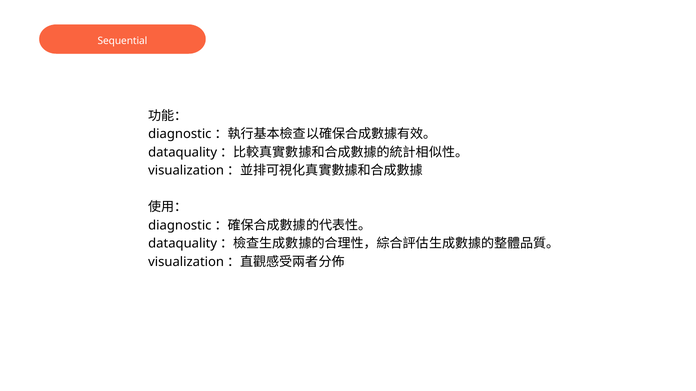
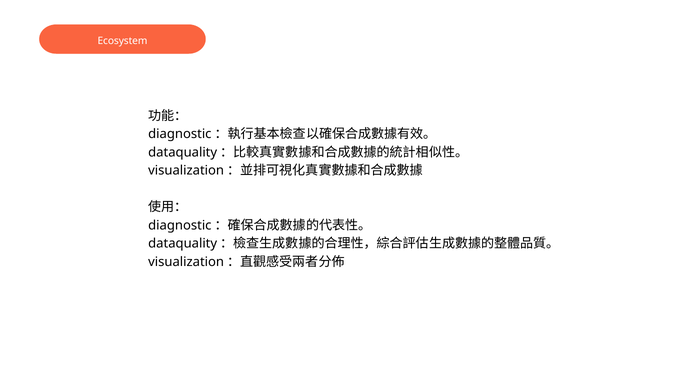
Sequential: Sequential -> Ecosystem (122, 41)
